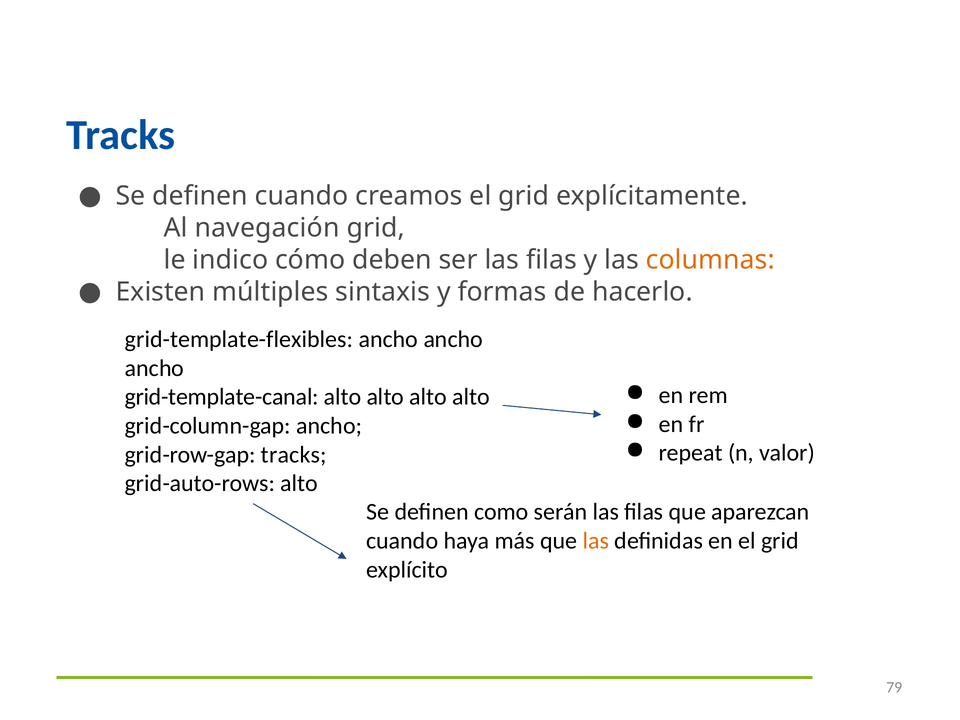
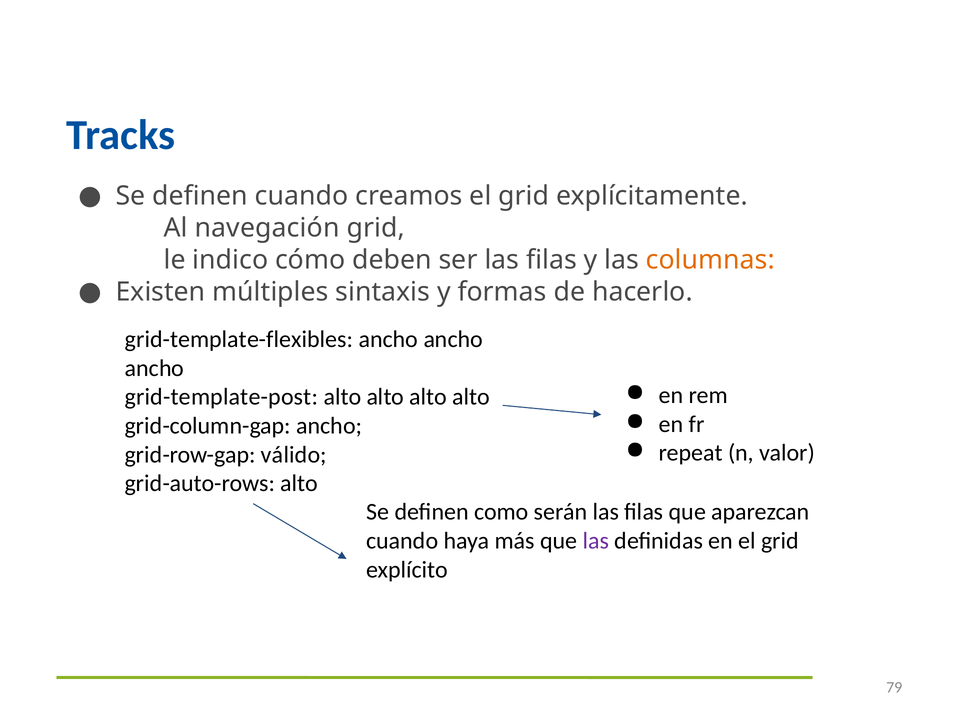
grid-template-canal: grid-template-canal -> grid-template-post (221, 397)
grid-row-gap tracks: tracks -> válido (294, 455)
las colour: orange -> purple (596, 541)
